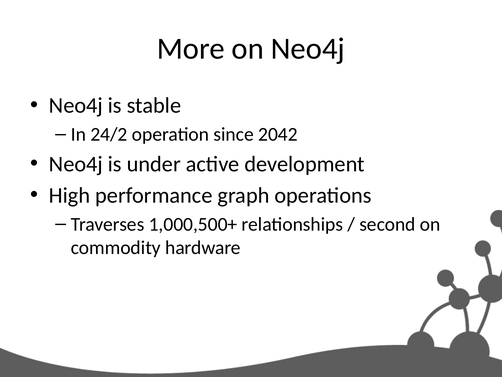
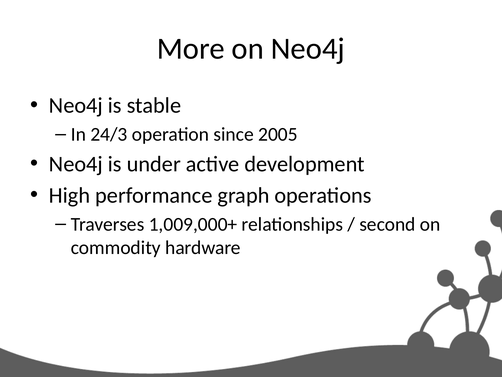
24/2: 24/2 -> 24/3 (109, 134)
2042: 2042 -> 2005 (278, 134)
1,000,500+: 1,000,500+ -> 1,009,000+ (193, 224)
